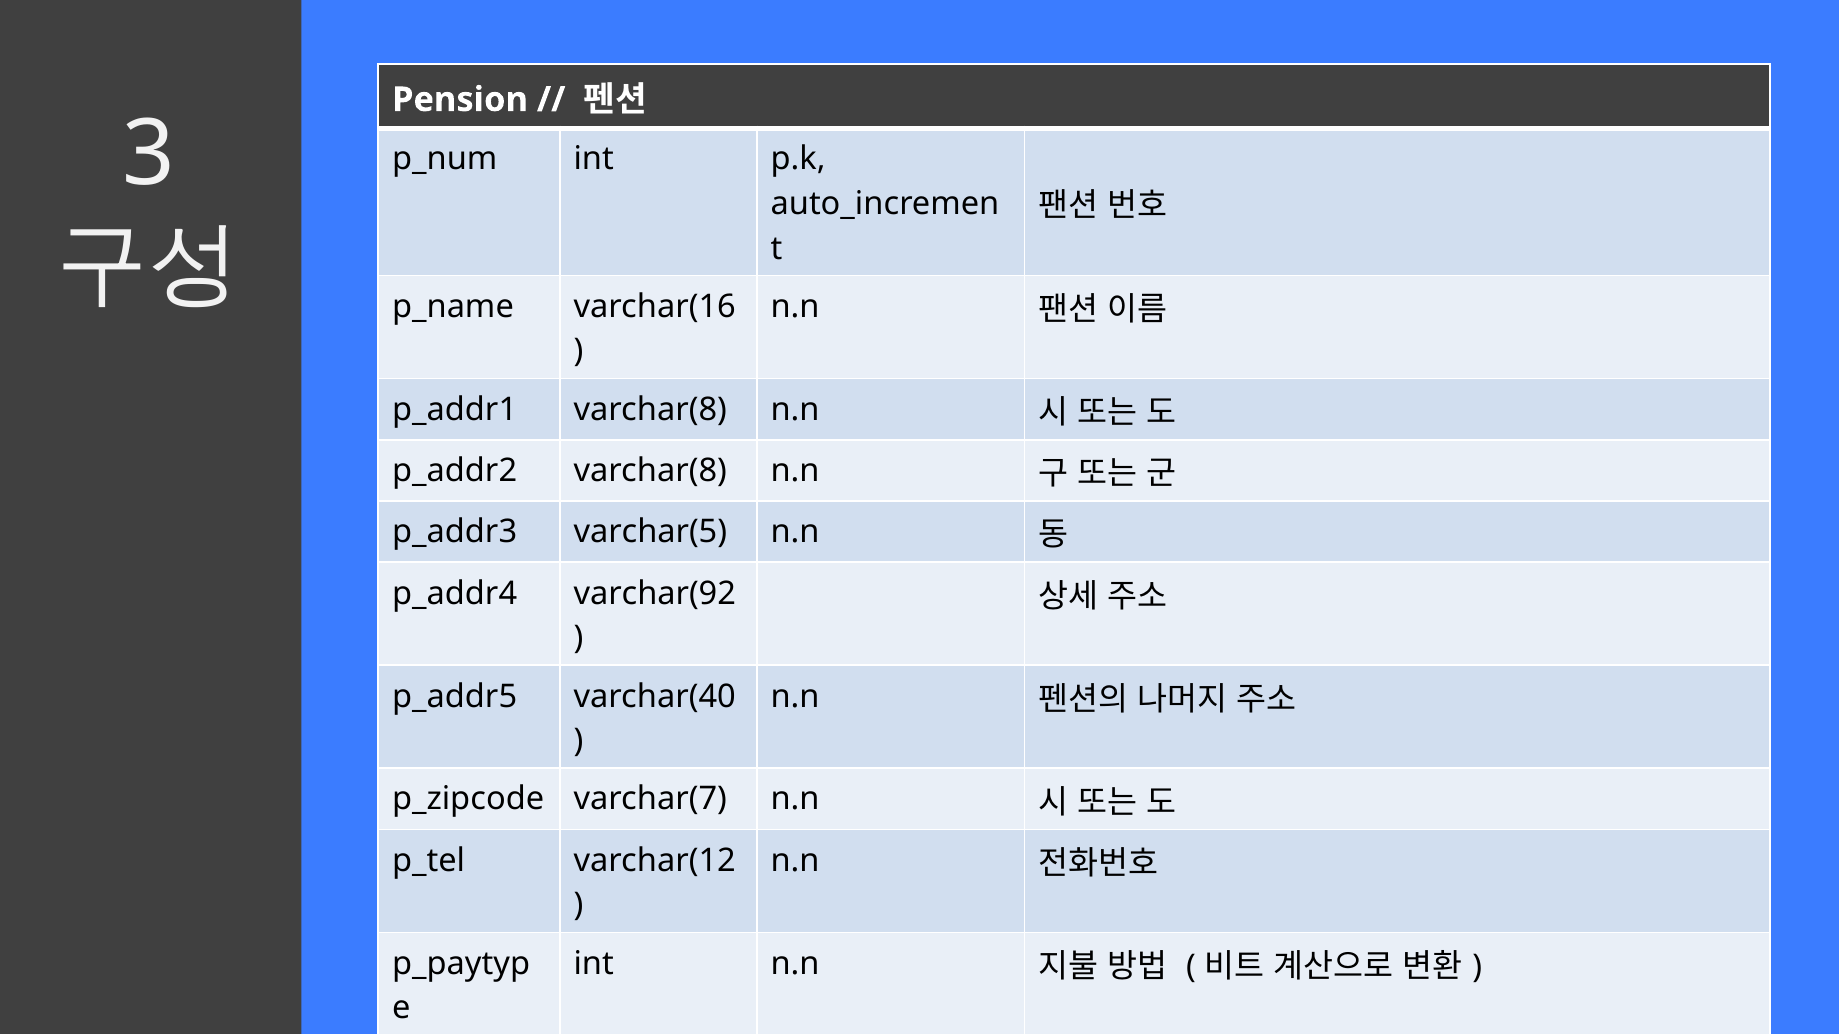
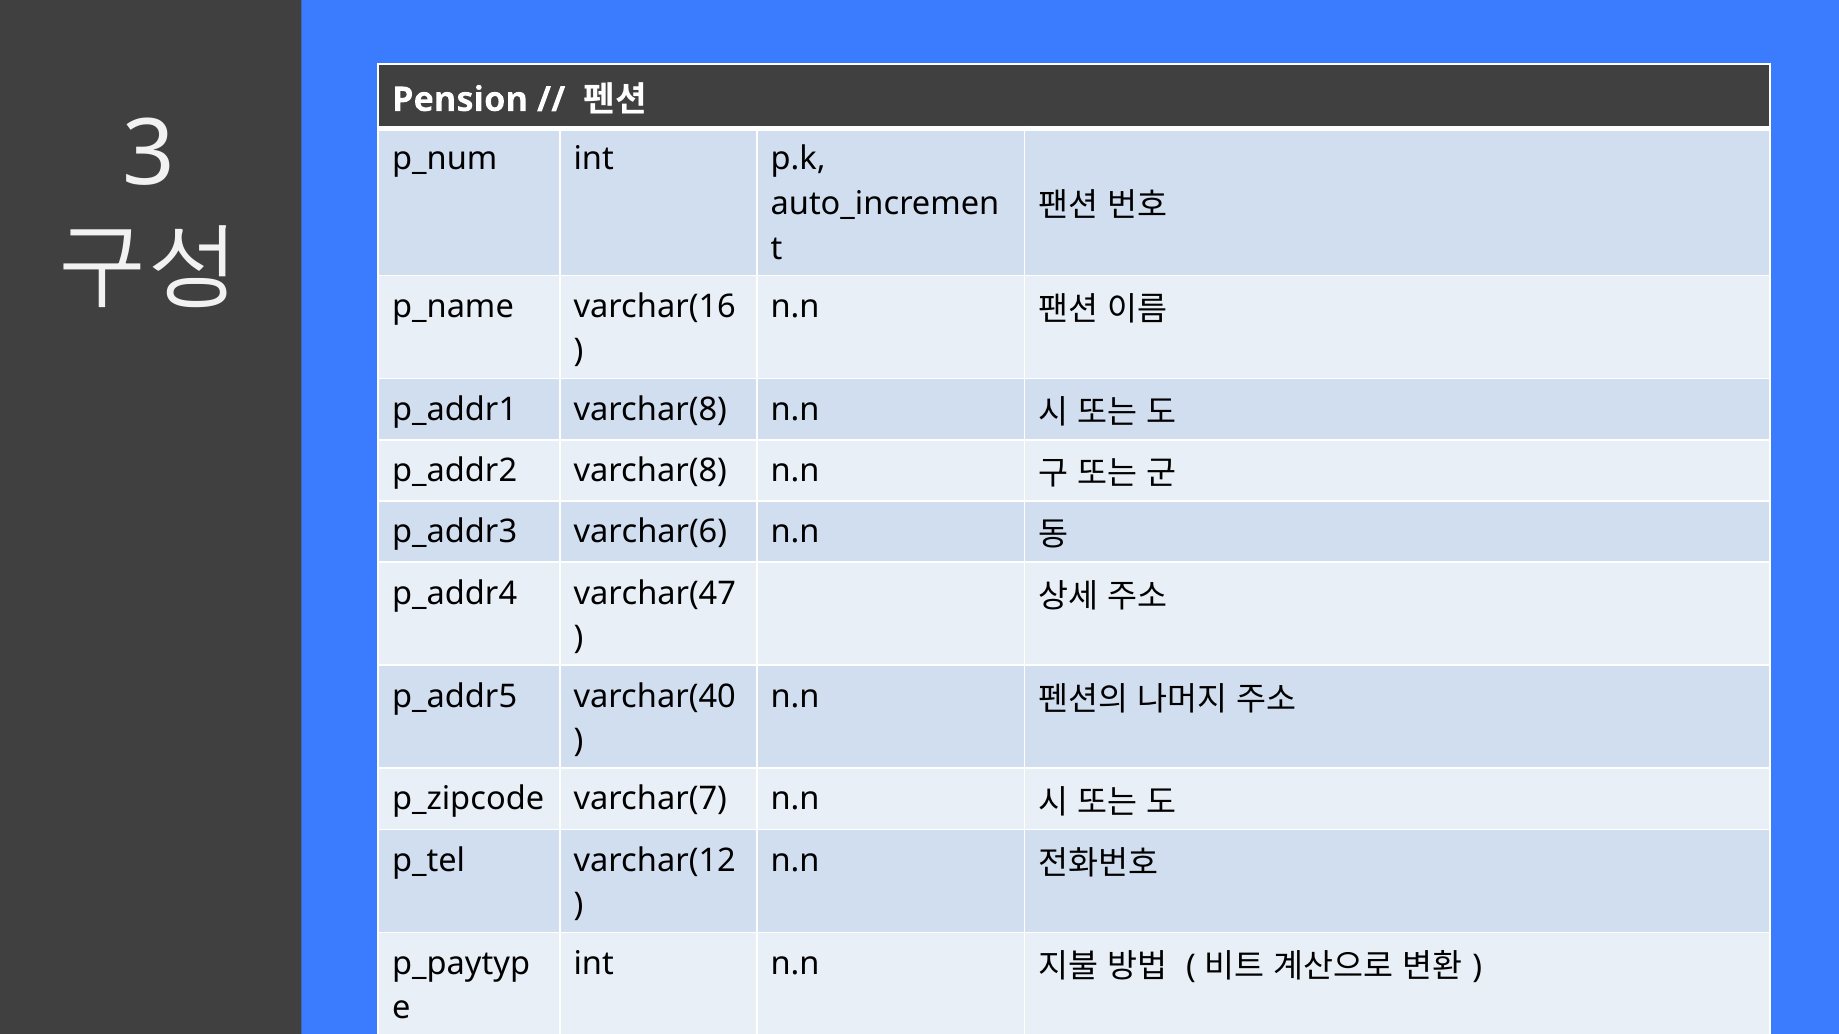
varchar(5: varchar(5 -> varchar(6 (650, 532)
varchar(92: varchar(92 -> varchar(47 (655, 594)
